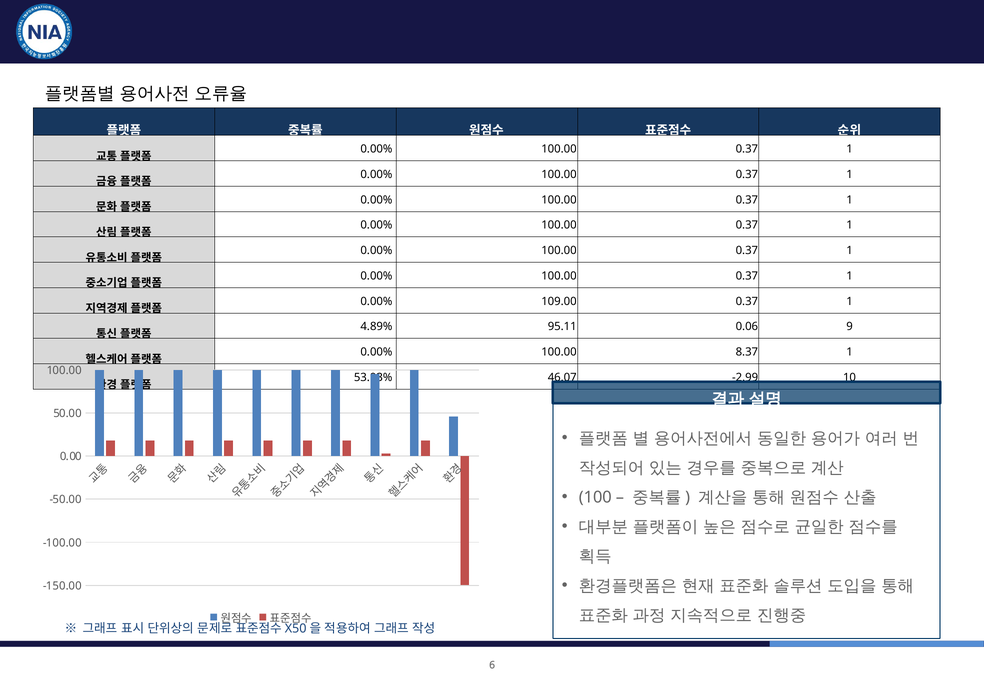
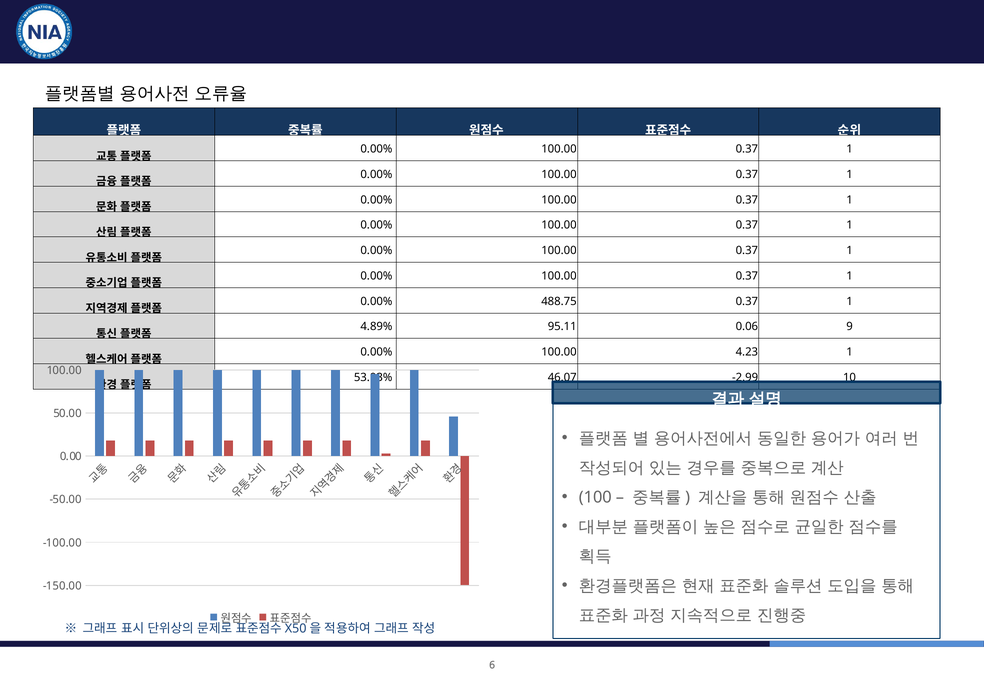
109.00: 109.00 -> 488.75 (559, 301)
8.37: 8.37 -> 4.23 (747, 352)
